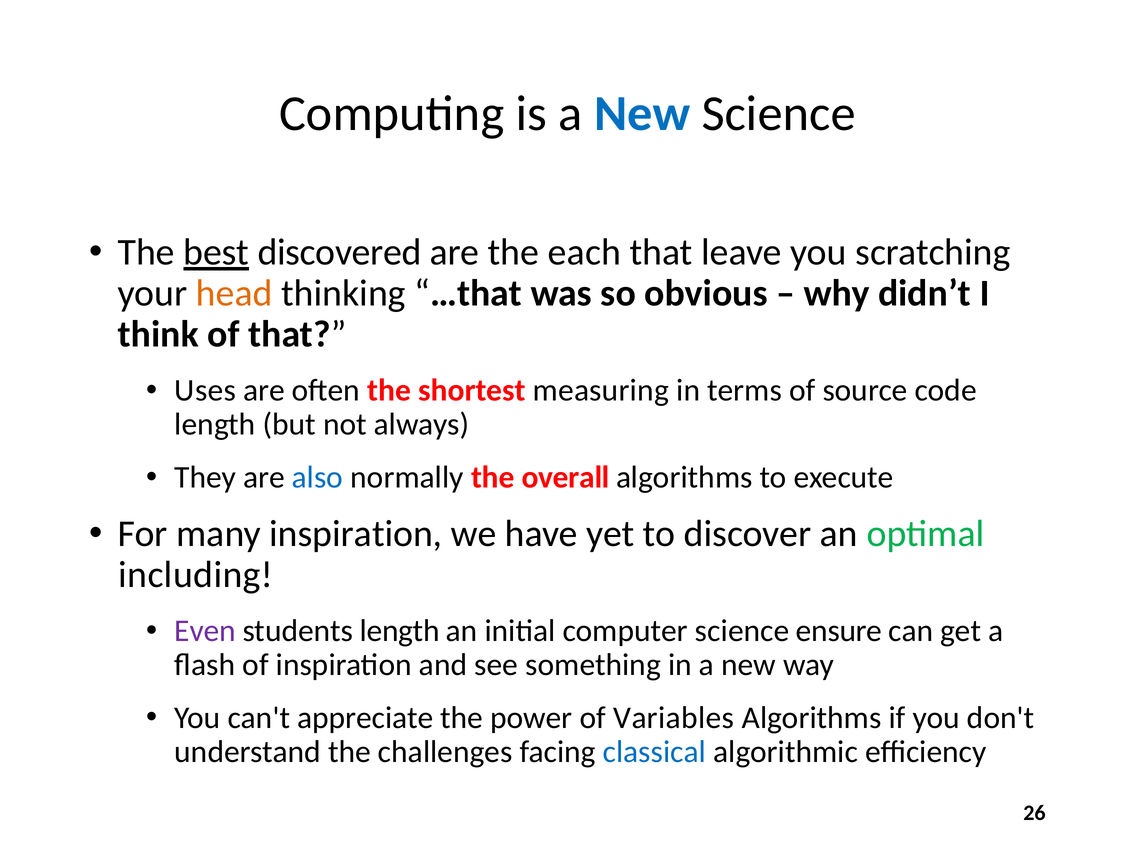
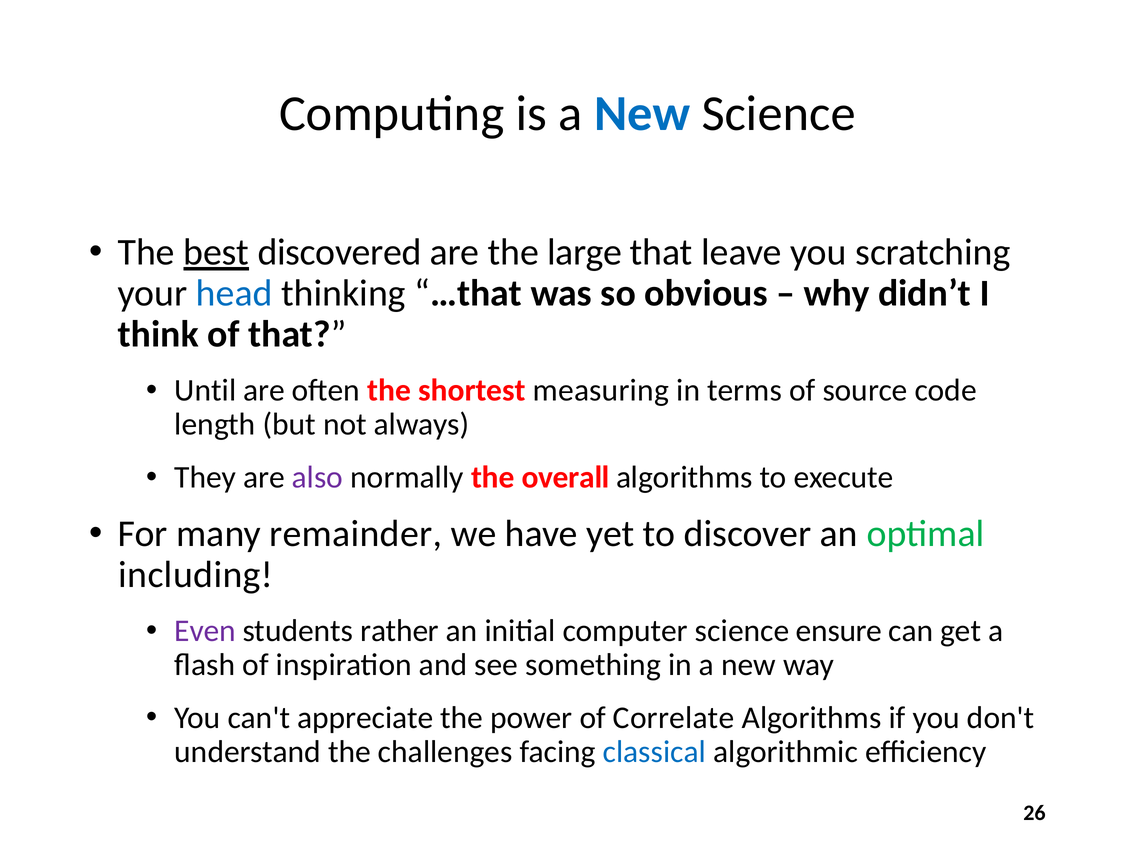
each: each -> large (585, 252)
head colour: orange -> blue (234, 293)
Uses: Uses -> Until (205, 391)
also colour: blue -> purple (317, 478)
many inspiration: inspiration -> remainder (356, 534)
students length: length -> rather (400, 631)
Variables: Variables -> Correlate (674, 718)
